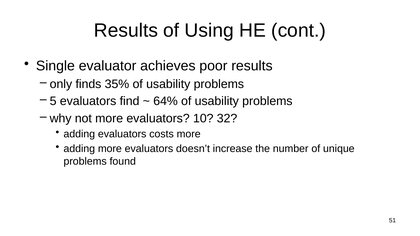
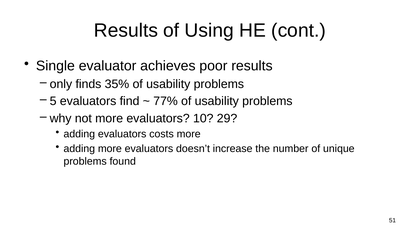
64%: 64% -> 77% (166, 101)
32: 32 -> 29 (227, 118)
